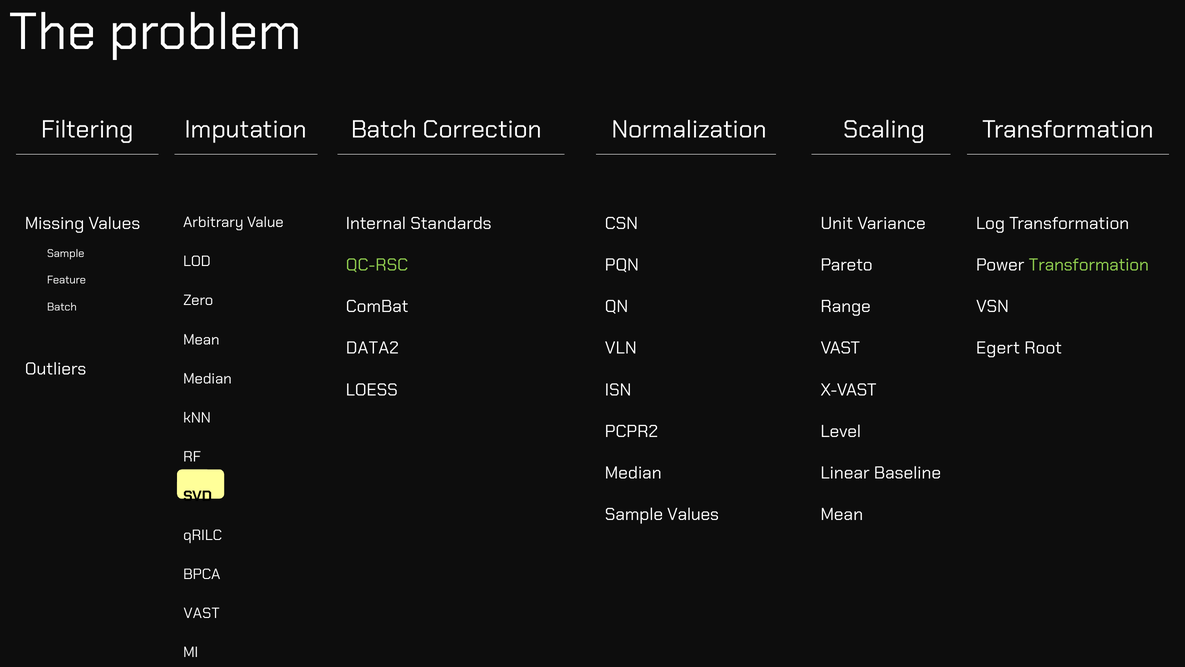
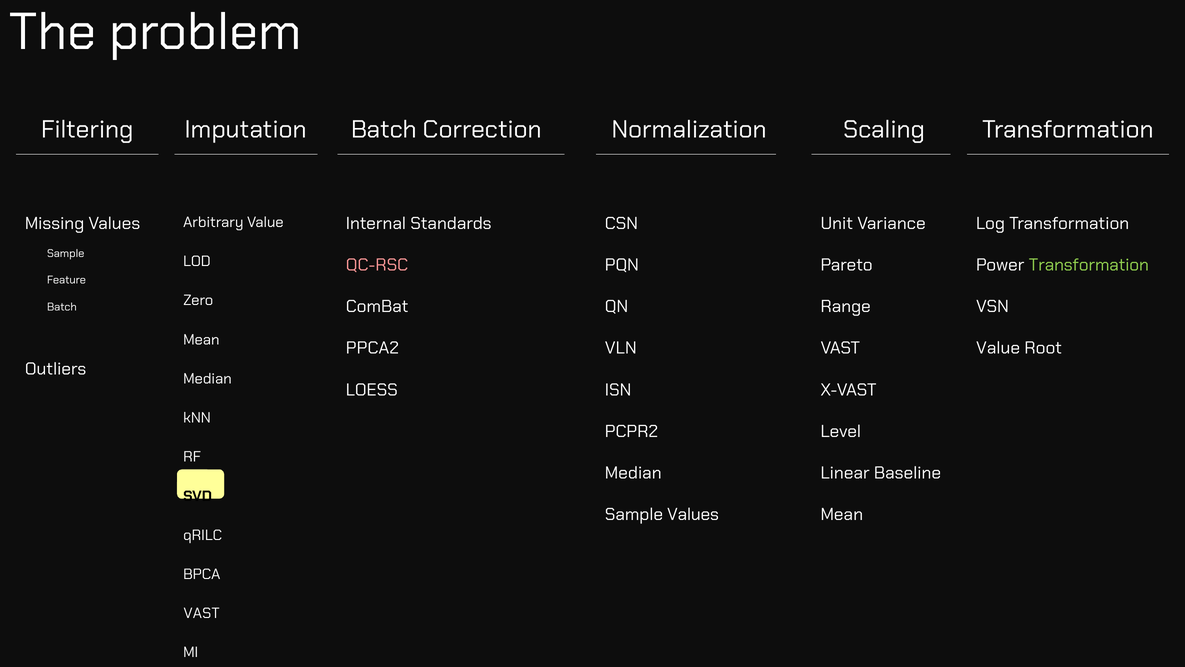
QC-RSC colour: light green -> pink (377, 265)
DATA2: DATA2 -> PPCA2 (372, 348)
Egert: Egert -> Value (998, 348)
